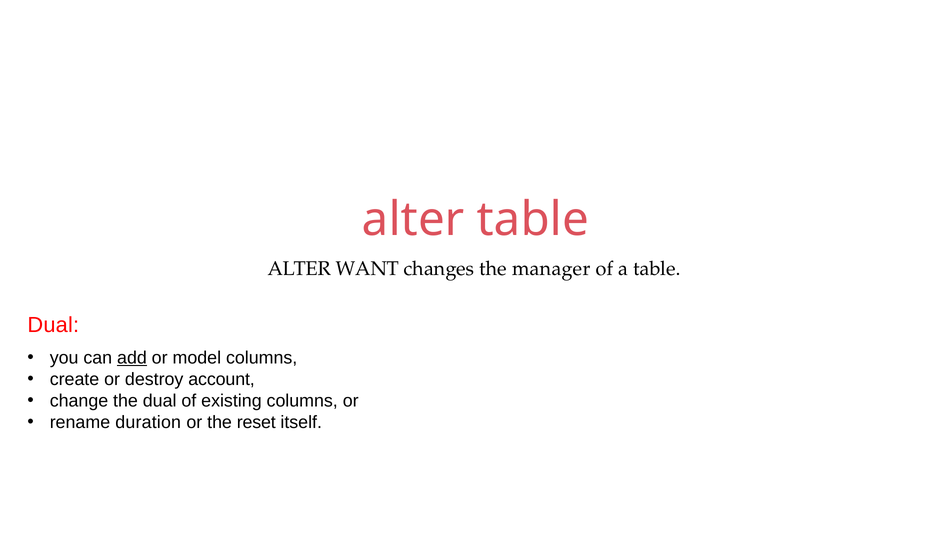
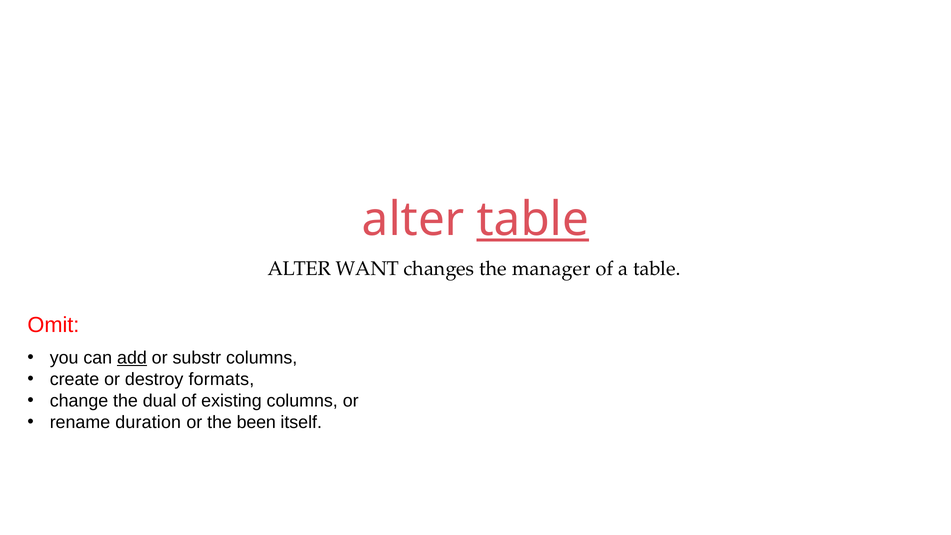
table underline: none -> present (533, 220)
Dual: Dual -> Omit (53, 325)
model: model -> substr (197, 358)
account: account -> formats (221, 379)
reset: reset -> been (256, 422)
